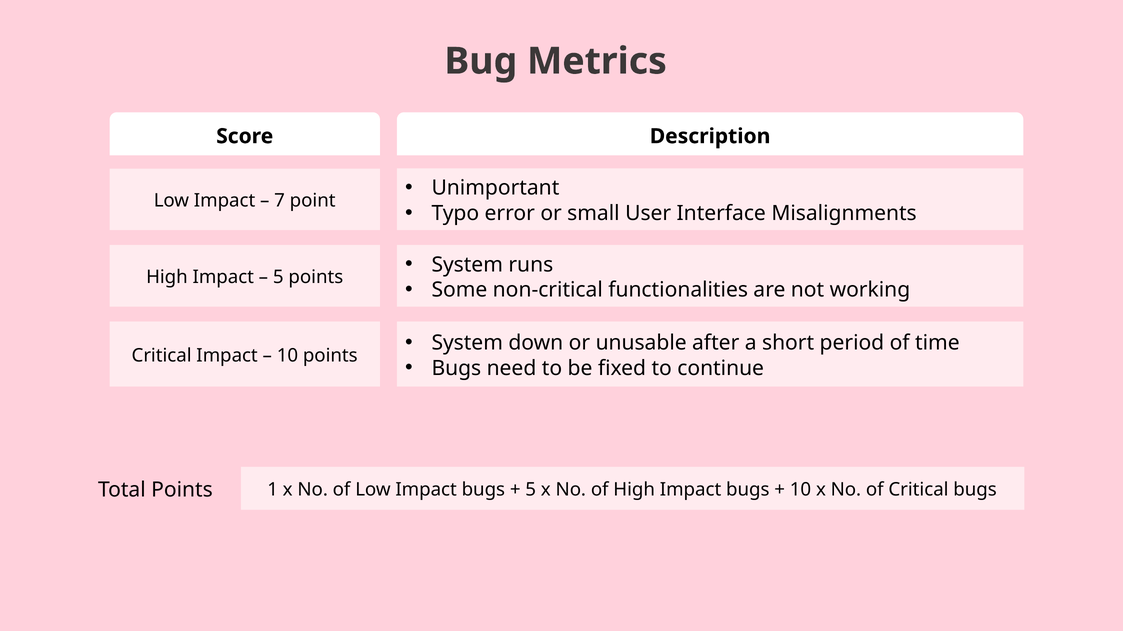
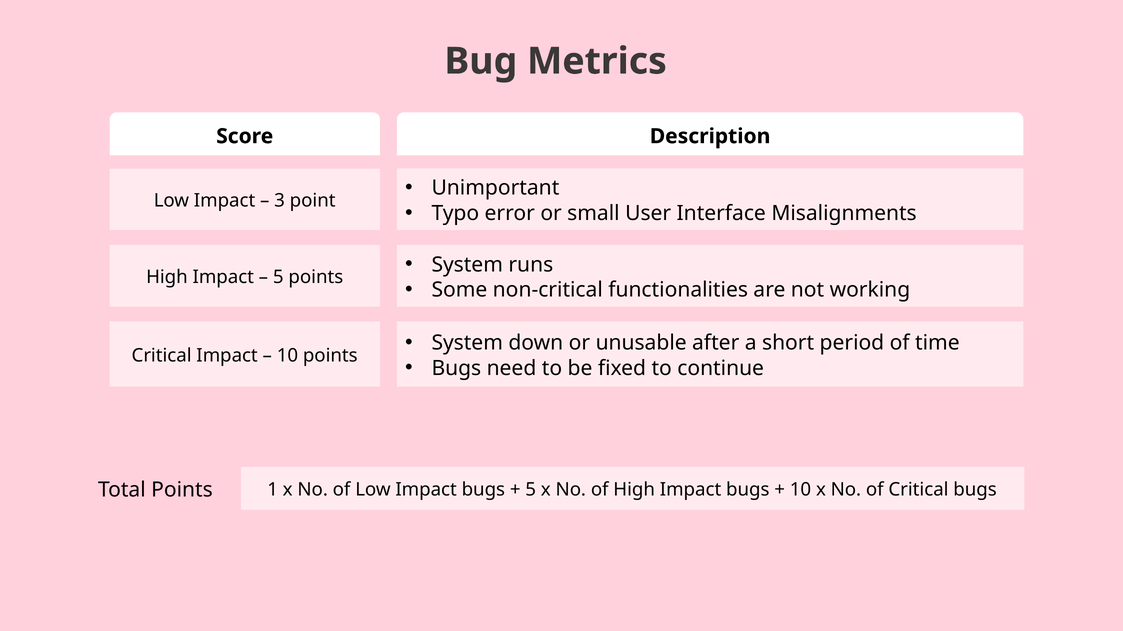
7: 7 -> 3 (279, 201)
